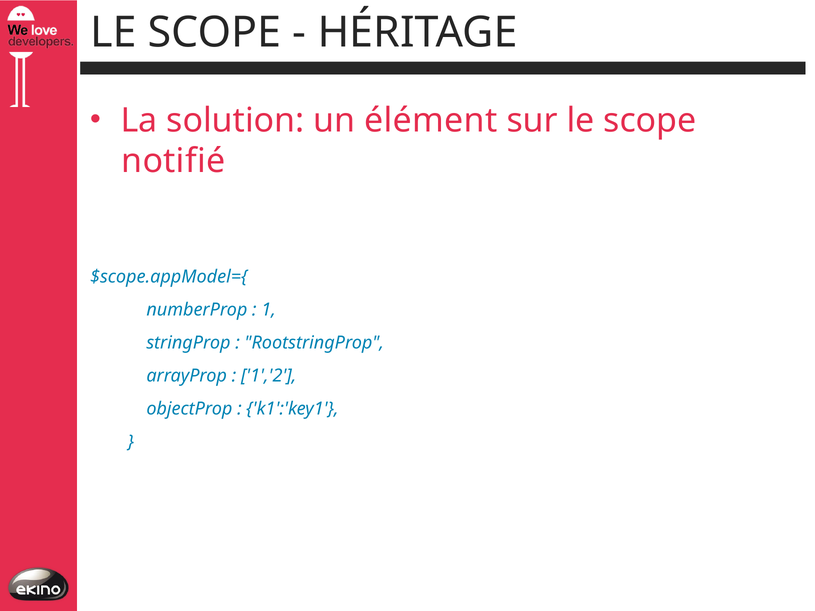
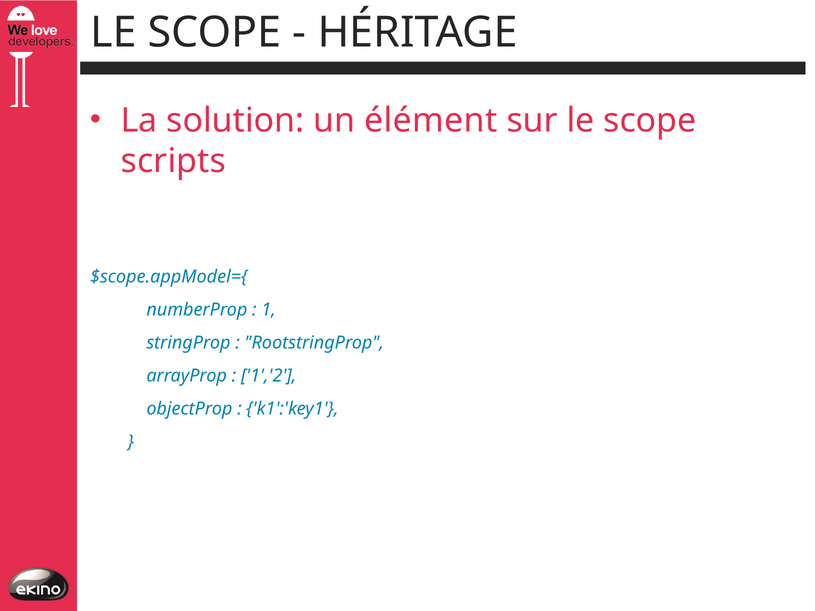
notifié: notifié -> scripts (173, 161)
